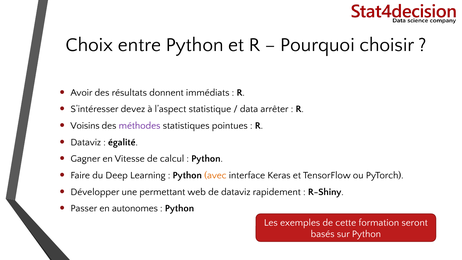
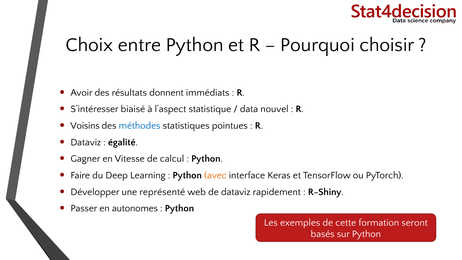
devez: devez -> biaisé (133, 109)
arrêter: arrêter -> nouvel (275, 109)
méthodes colour: purple -> blue (140, 126)
permettant: permettant -> représenté (162, 192)
